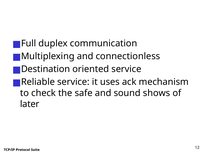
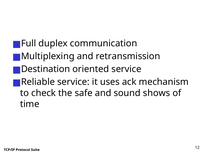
connectionless: connectionless -> retransmission (128, 56)
later: later -> time (30, 104)
